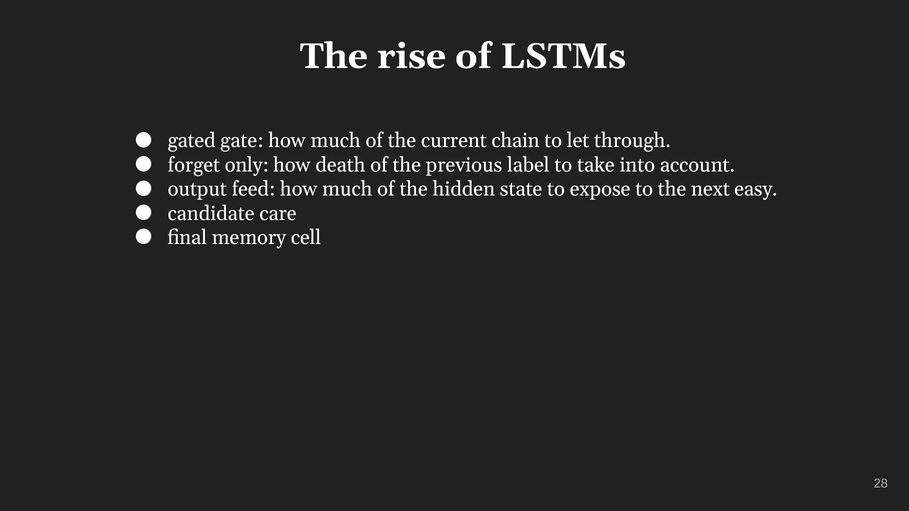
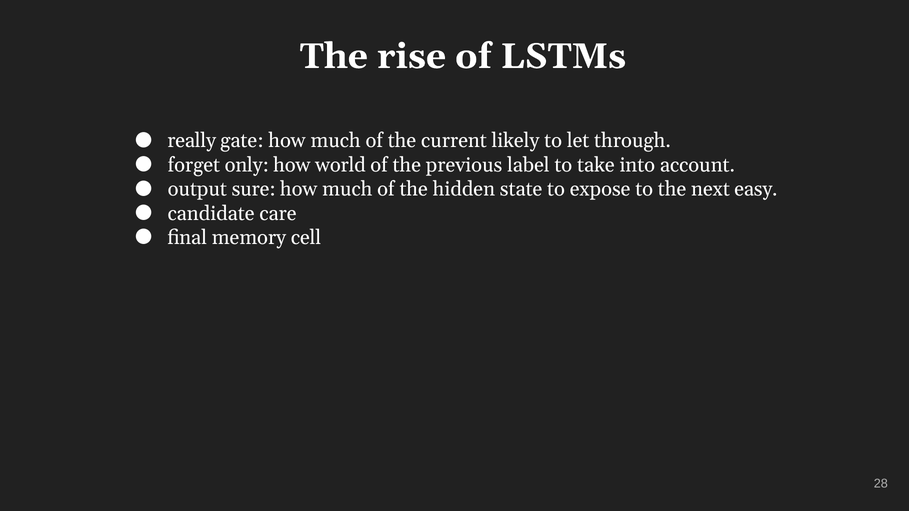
gated: gated -> really (192, 141)
chain: chain -> likely (516, 141)
death: death -> world (341, 165)
feed: feed -> sure (254, 189)
